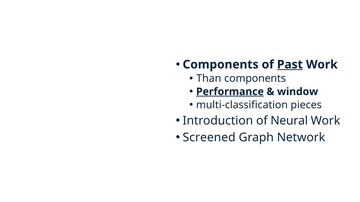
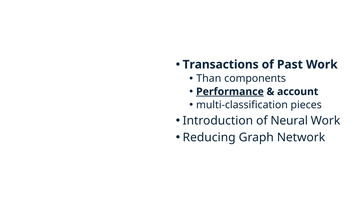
Components: Components -> Transactions (221, 65)
Past underline: present -> none (290, 65)
window: window -> account (298, 92)
Screened: Screened -> Reducing (209, 138)
